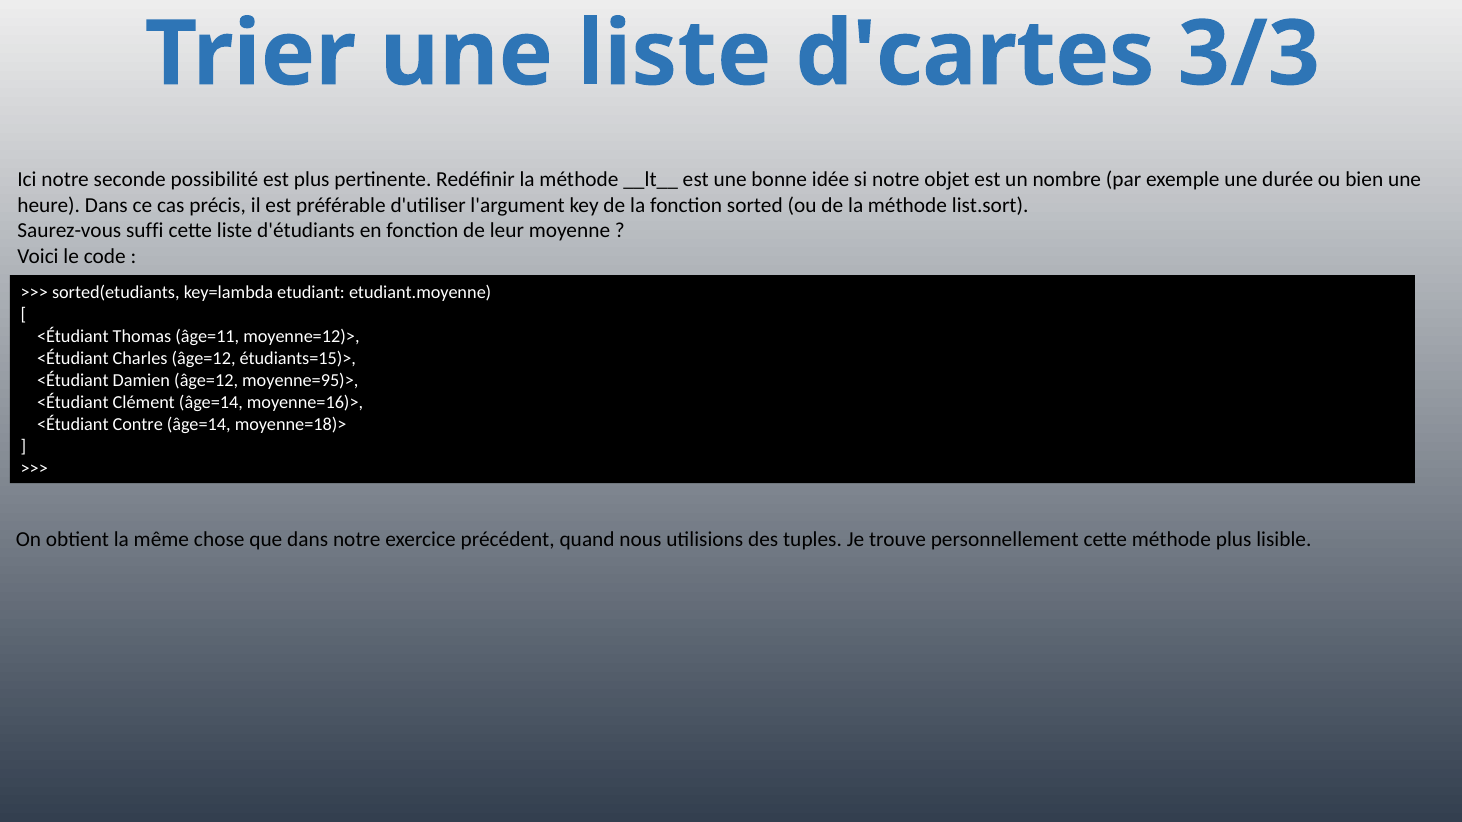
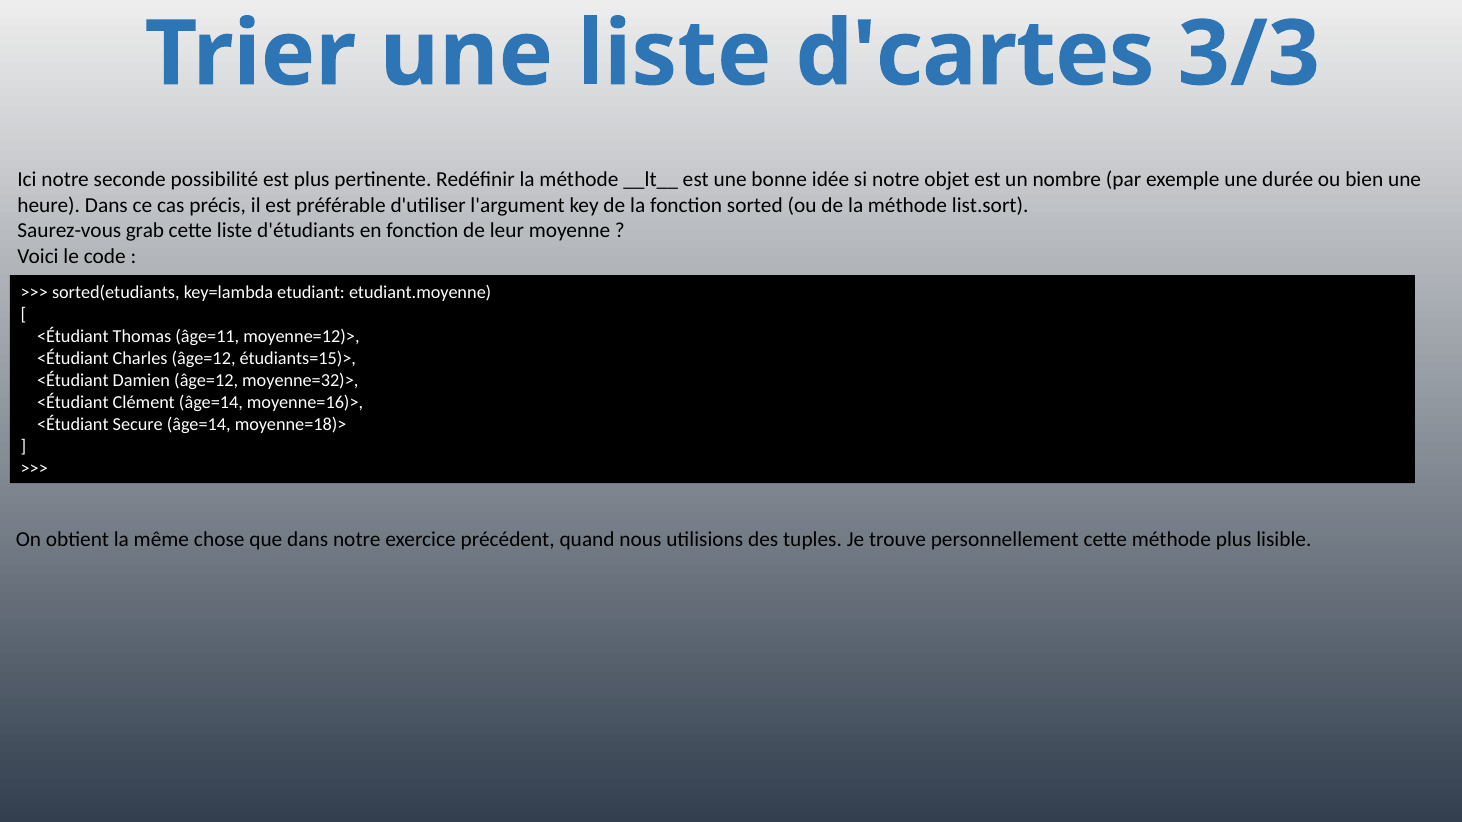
suffi: suffi -> grab (145, 231)
moyenne=95)>: moyenne=95)> -> moyenne=32)> (300, 381)
Contre: Contre -> Secure (138, 424)
